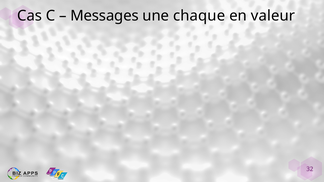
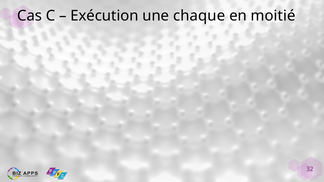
Messages: Messages -> Exécution (104, 16)
valeur: valeur -> moitié (273, 16)
